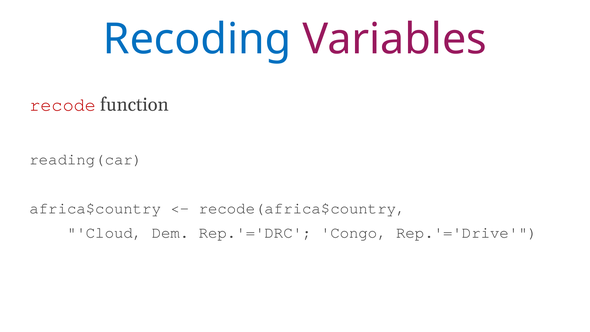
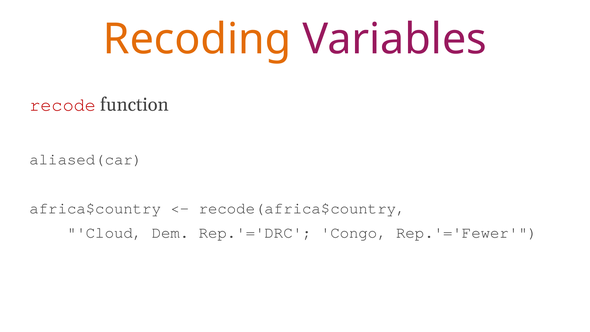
Recoding colour: blue -> orange (197, 39)
reading(car: reading(car -> aliased(car (86, 159)
Rep.'='Drive: Rep.'='Drive -> Rep.'='Fewer (467, 233)
